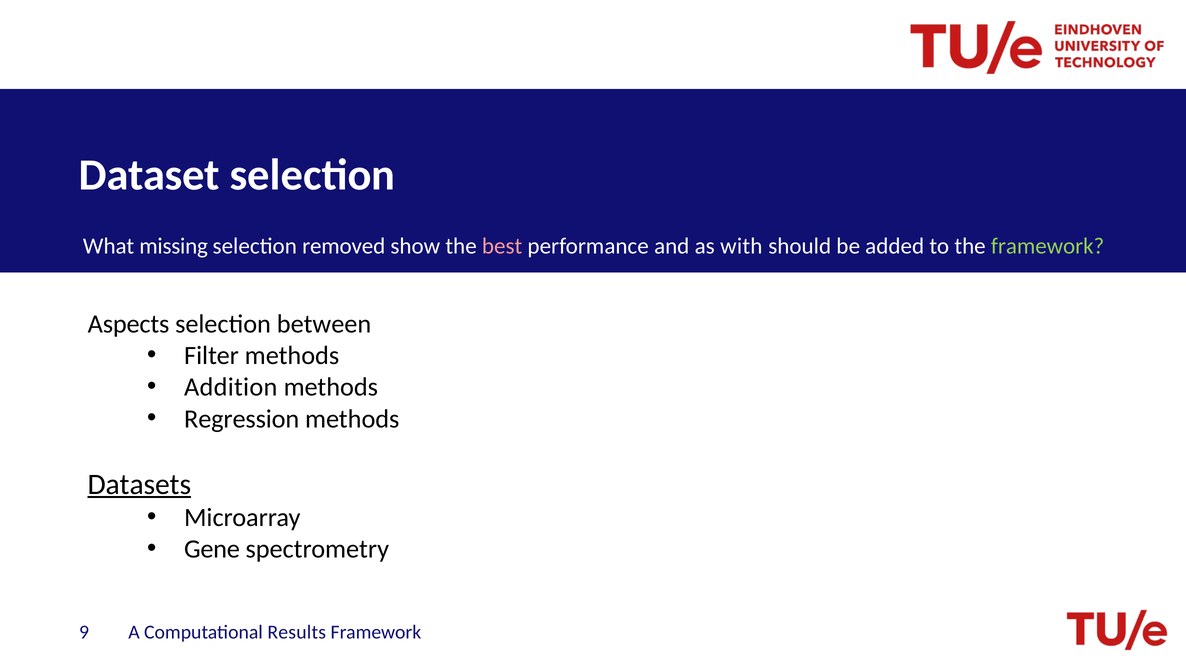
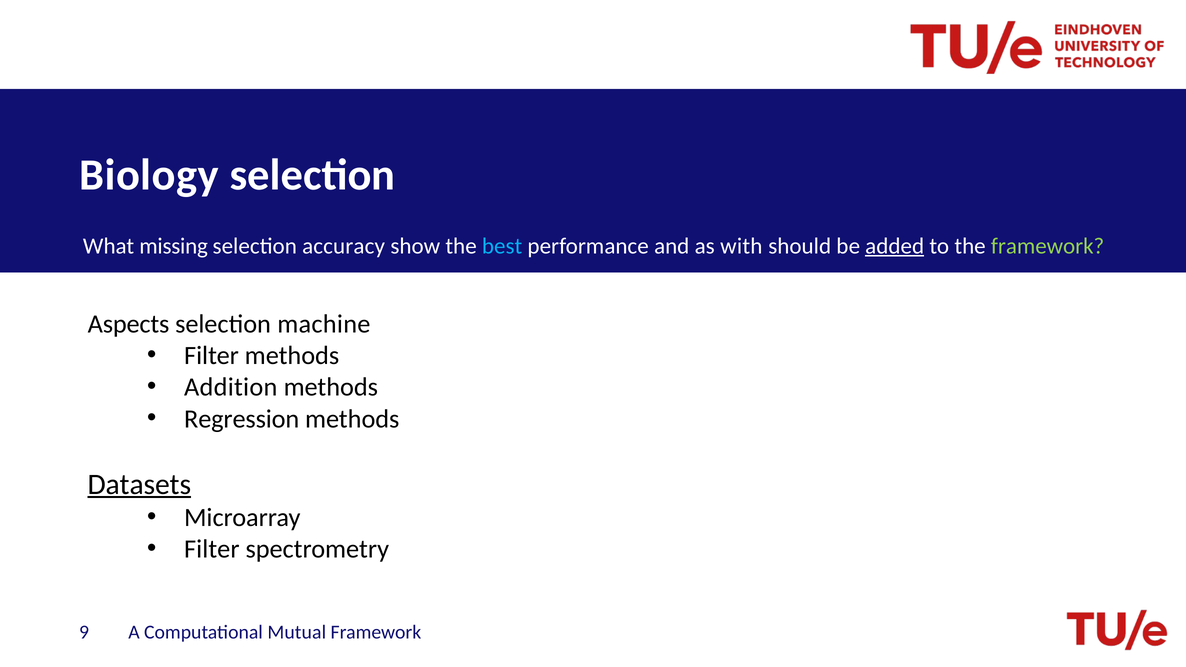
Dataset: Dataset -> Biology (149, 175)
removed: removed -> accuracy (344, 246)
best colour: pink -> light blue (502, 246)
added underline: none -> present (895, 246)
between: between -> machine (324, 324)
Gene: Gene -> Filter (212, 549)
Results: Results -> Mutual (297, 632)
